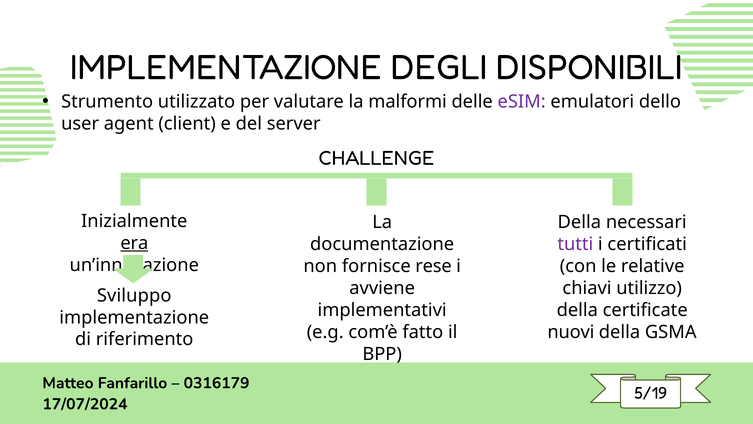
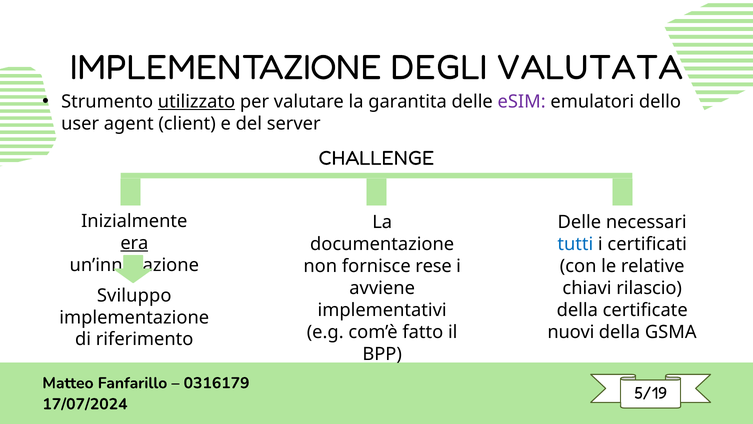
DISPONIBILI: DISPONIBILI -> VALUTATA (589, 67)
utilizzato underline: none -> present (197, 102)
malformi: malformi -> garantita (408, 102)
Della: Della -> Delle (579, 222)
tutti colour: purple -> blue (575, 244)
utilizzo: utilizzo -> rilascio (649, 288)
